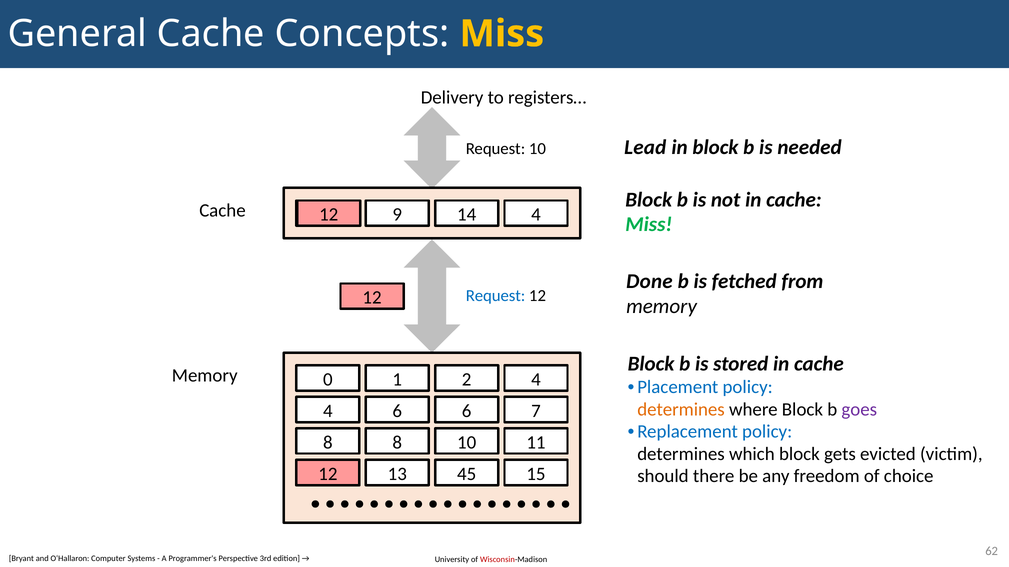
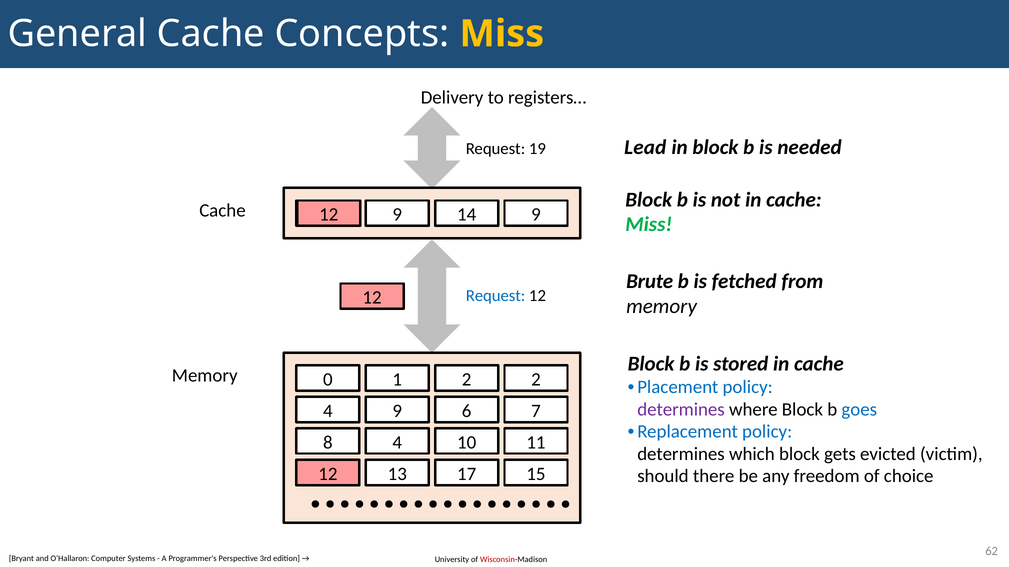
Request 10: 10 -> 19 (537, 149)
14 4: 4 -> 9 (536, 215)
Done: Done -> Brute (650, 282)
2 4: 4 -> 2 (536, 380)
determines colour: orange -> purple (681, 410)
goes colour: purple -> blue (859, 410)
4 6: 6 -> 9 (397, 411)
8 8: 8 -> 4 (397, 443)
45: 45 -> 17 (467, 474)
